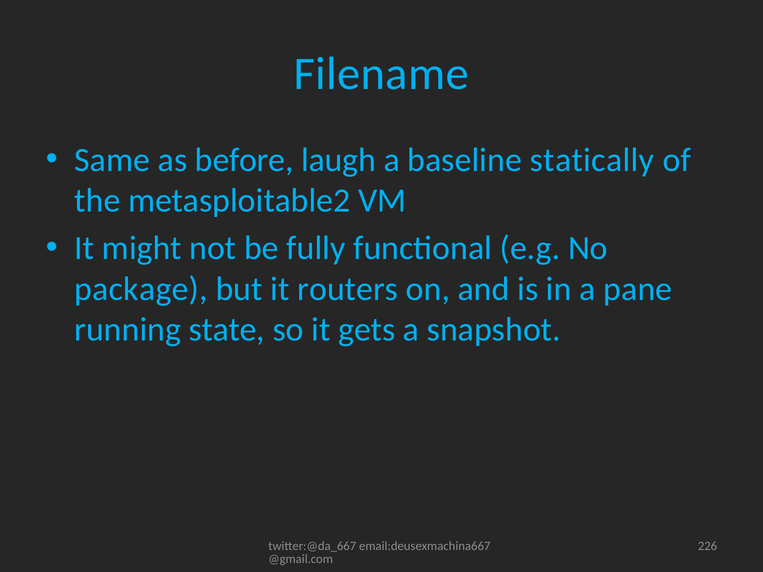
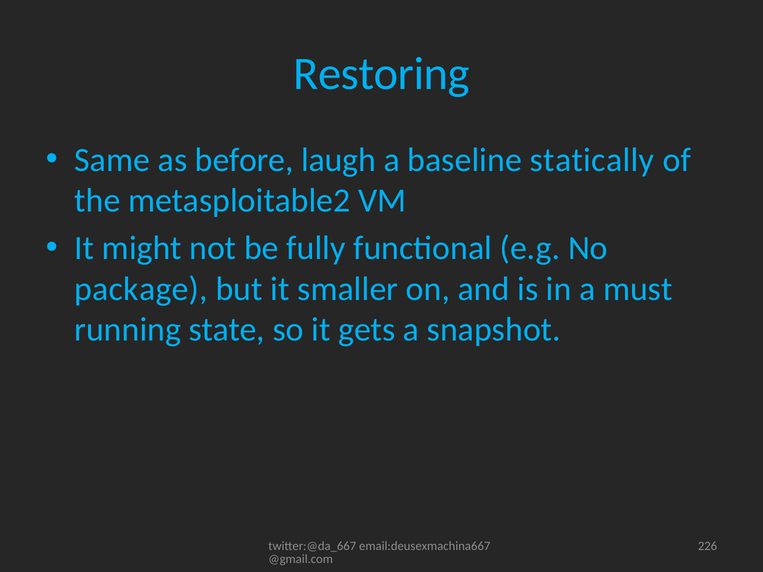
Filename: Filename -> Restoring (382, 74)
routers: routers -> smaller (348, 289)
pane: pane -> must (638, 289)
